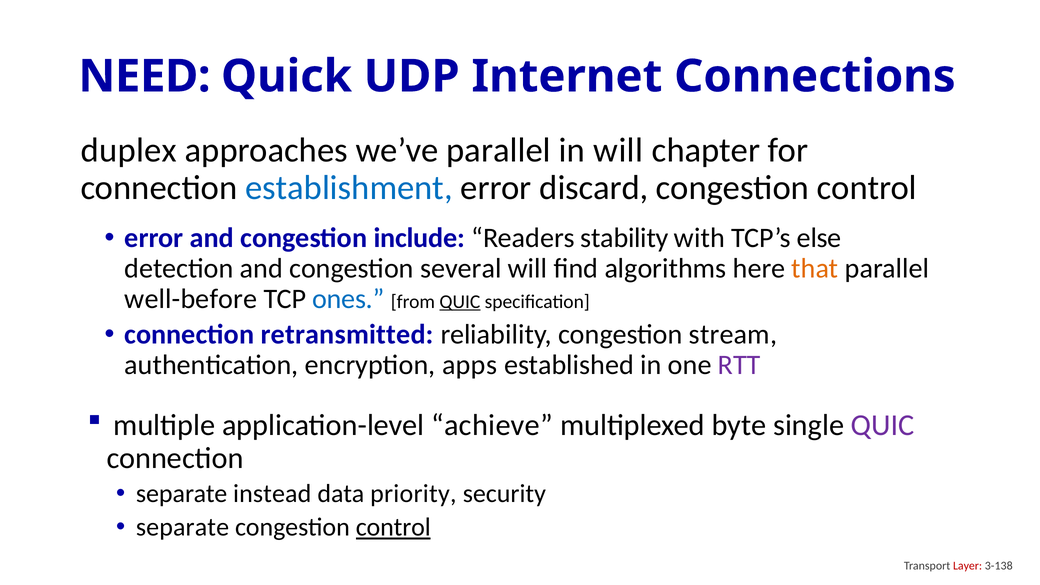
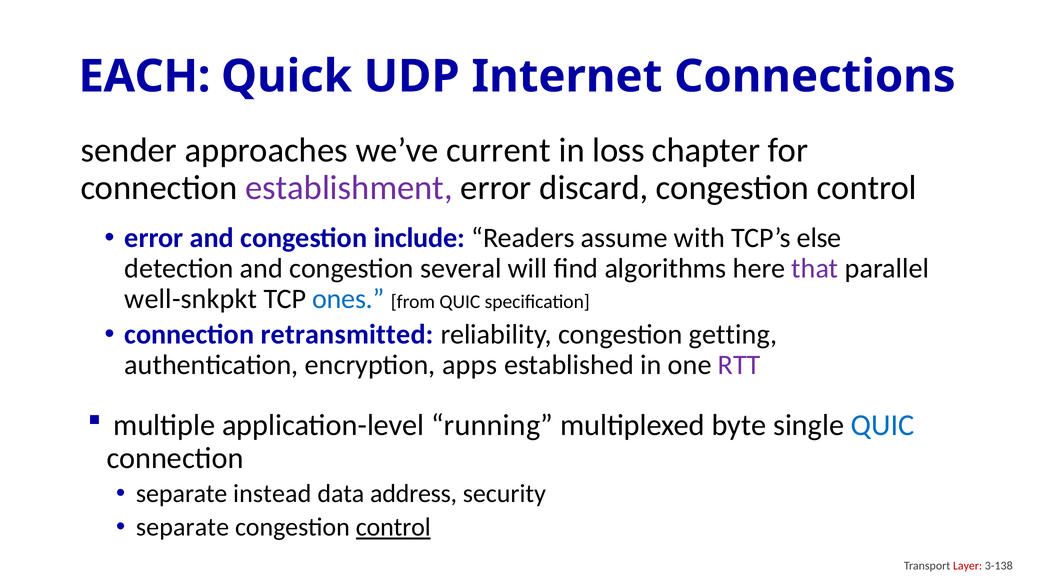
NEED: NEED -> EACH (145, 76)
duplex: duplex -> sender (129, 150)
we’ve parallel: parallel -> current (499, 150)
in will: will -> loss (619, 150)
establishment colour: blue -> purple (349, 188)
stability: stability -> assume (624, 238)
that colour: orange -> purple (815, 268)
well-before: well-before -> well-snkpkt (191, 299)
QUIC underline: present -> none (460, 302)
stream: stream -> getting (733, 335)
achieve: achieve -> running (492, 425)
QUIC colour: purple -> blue (883, 425)
priority: priority -> address (414, 494)
